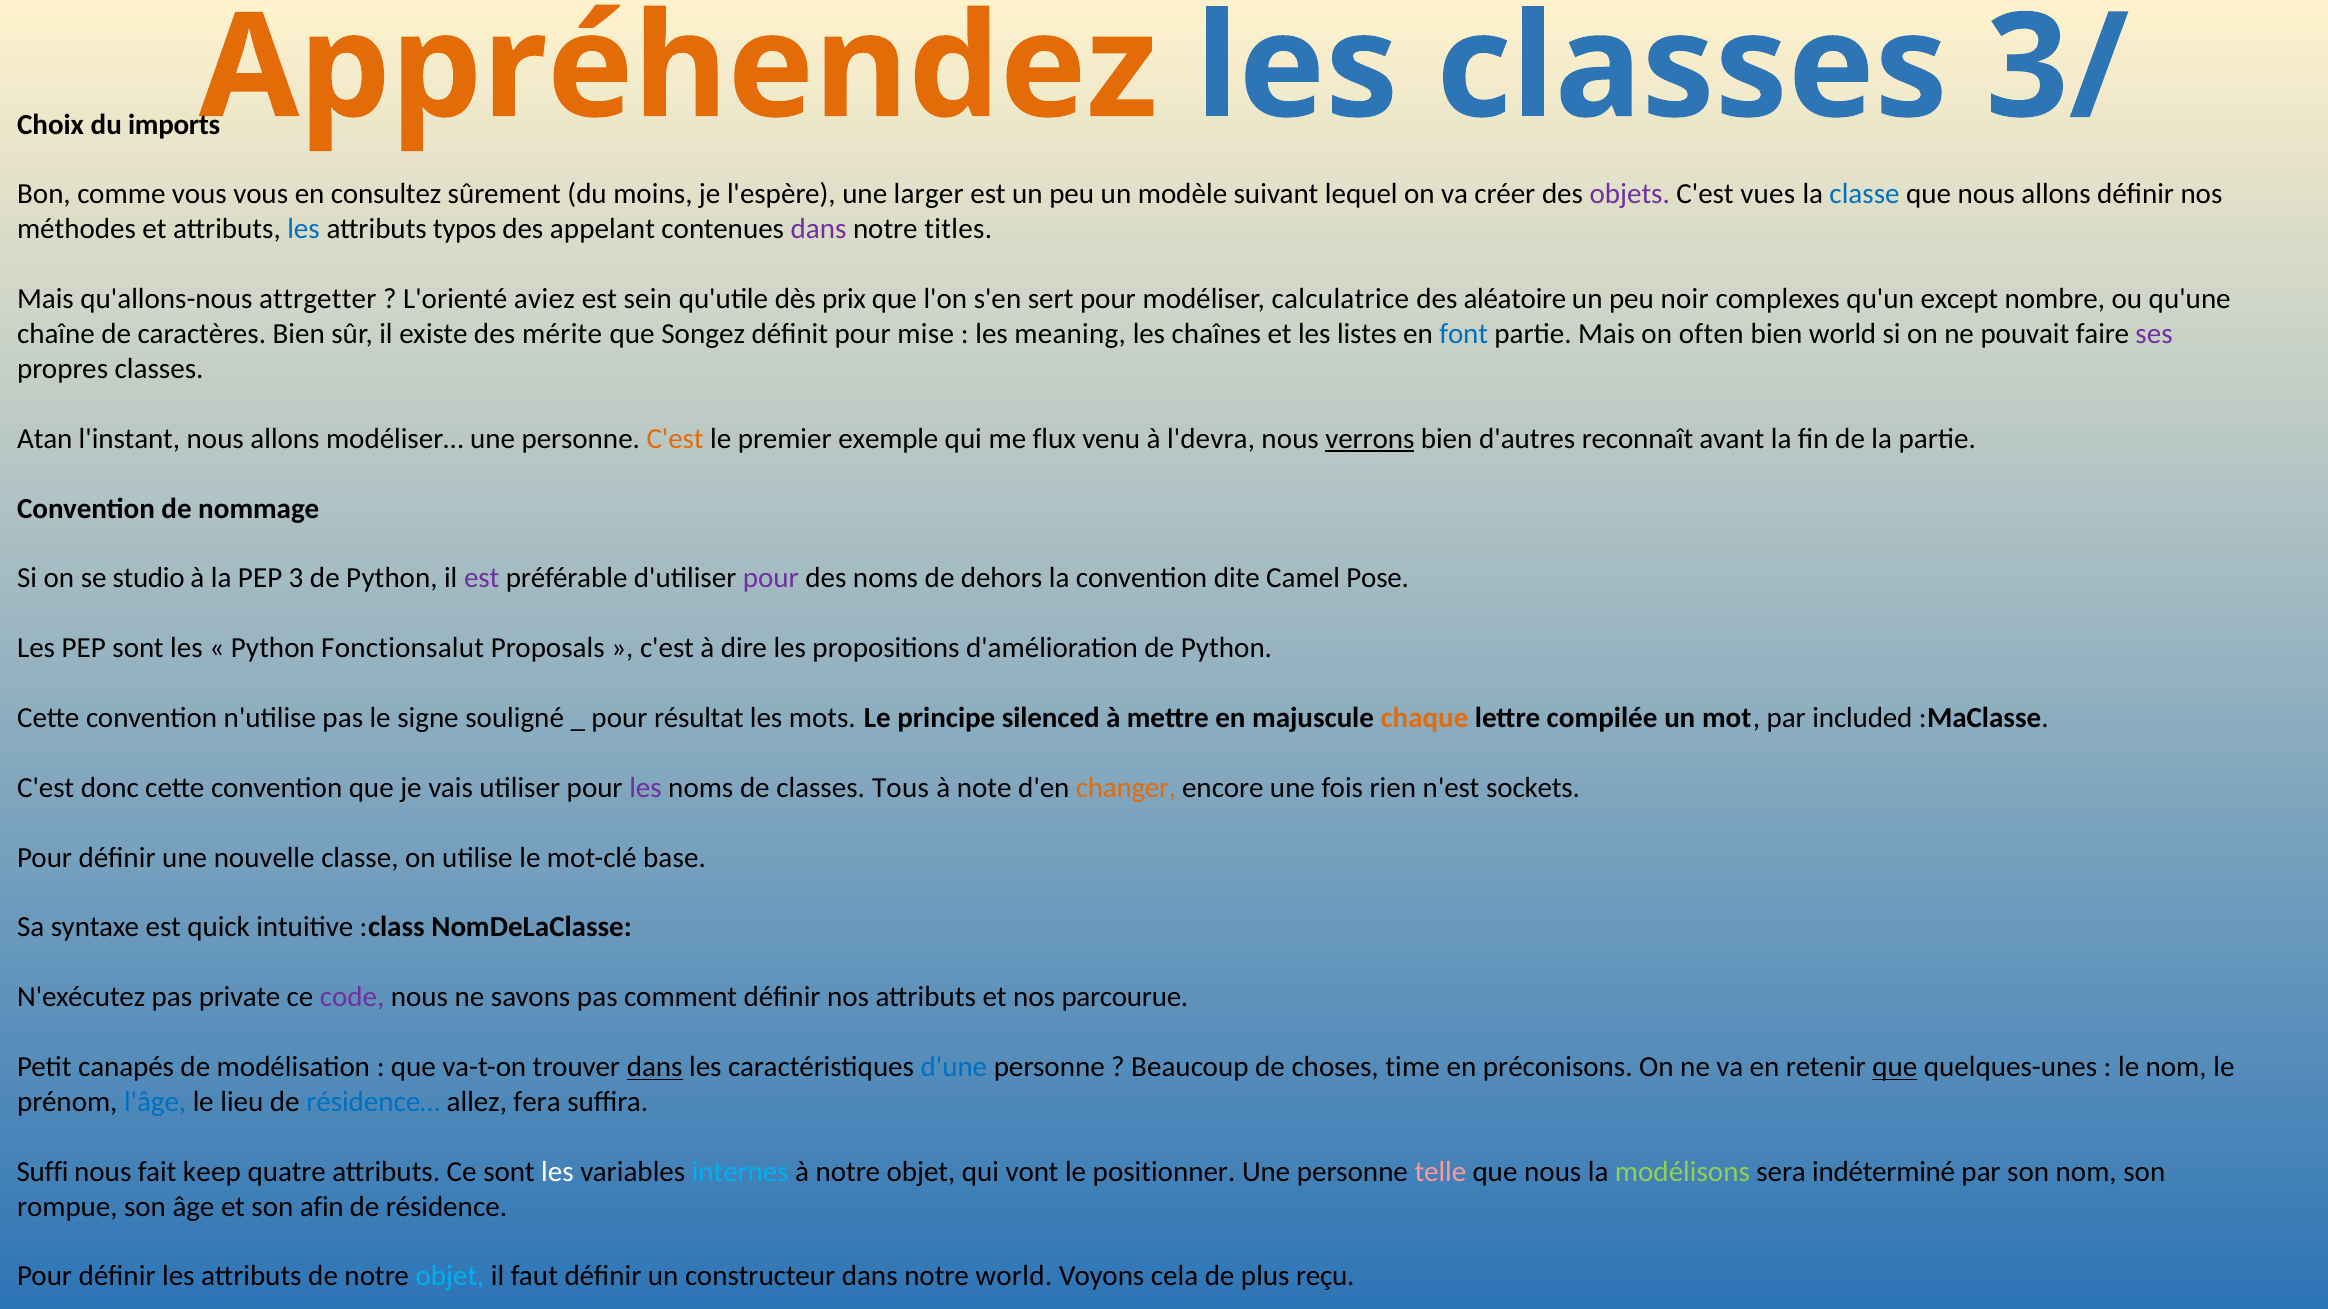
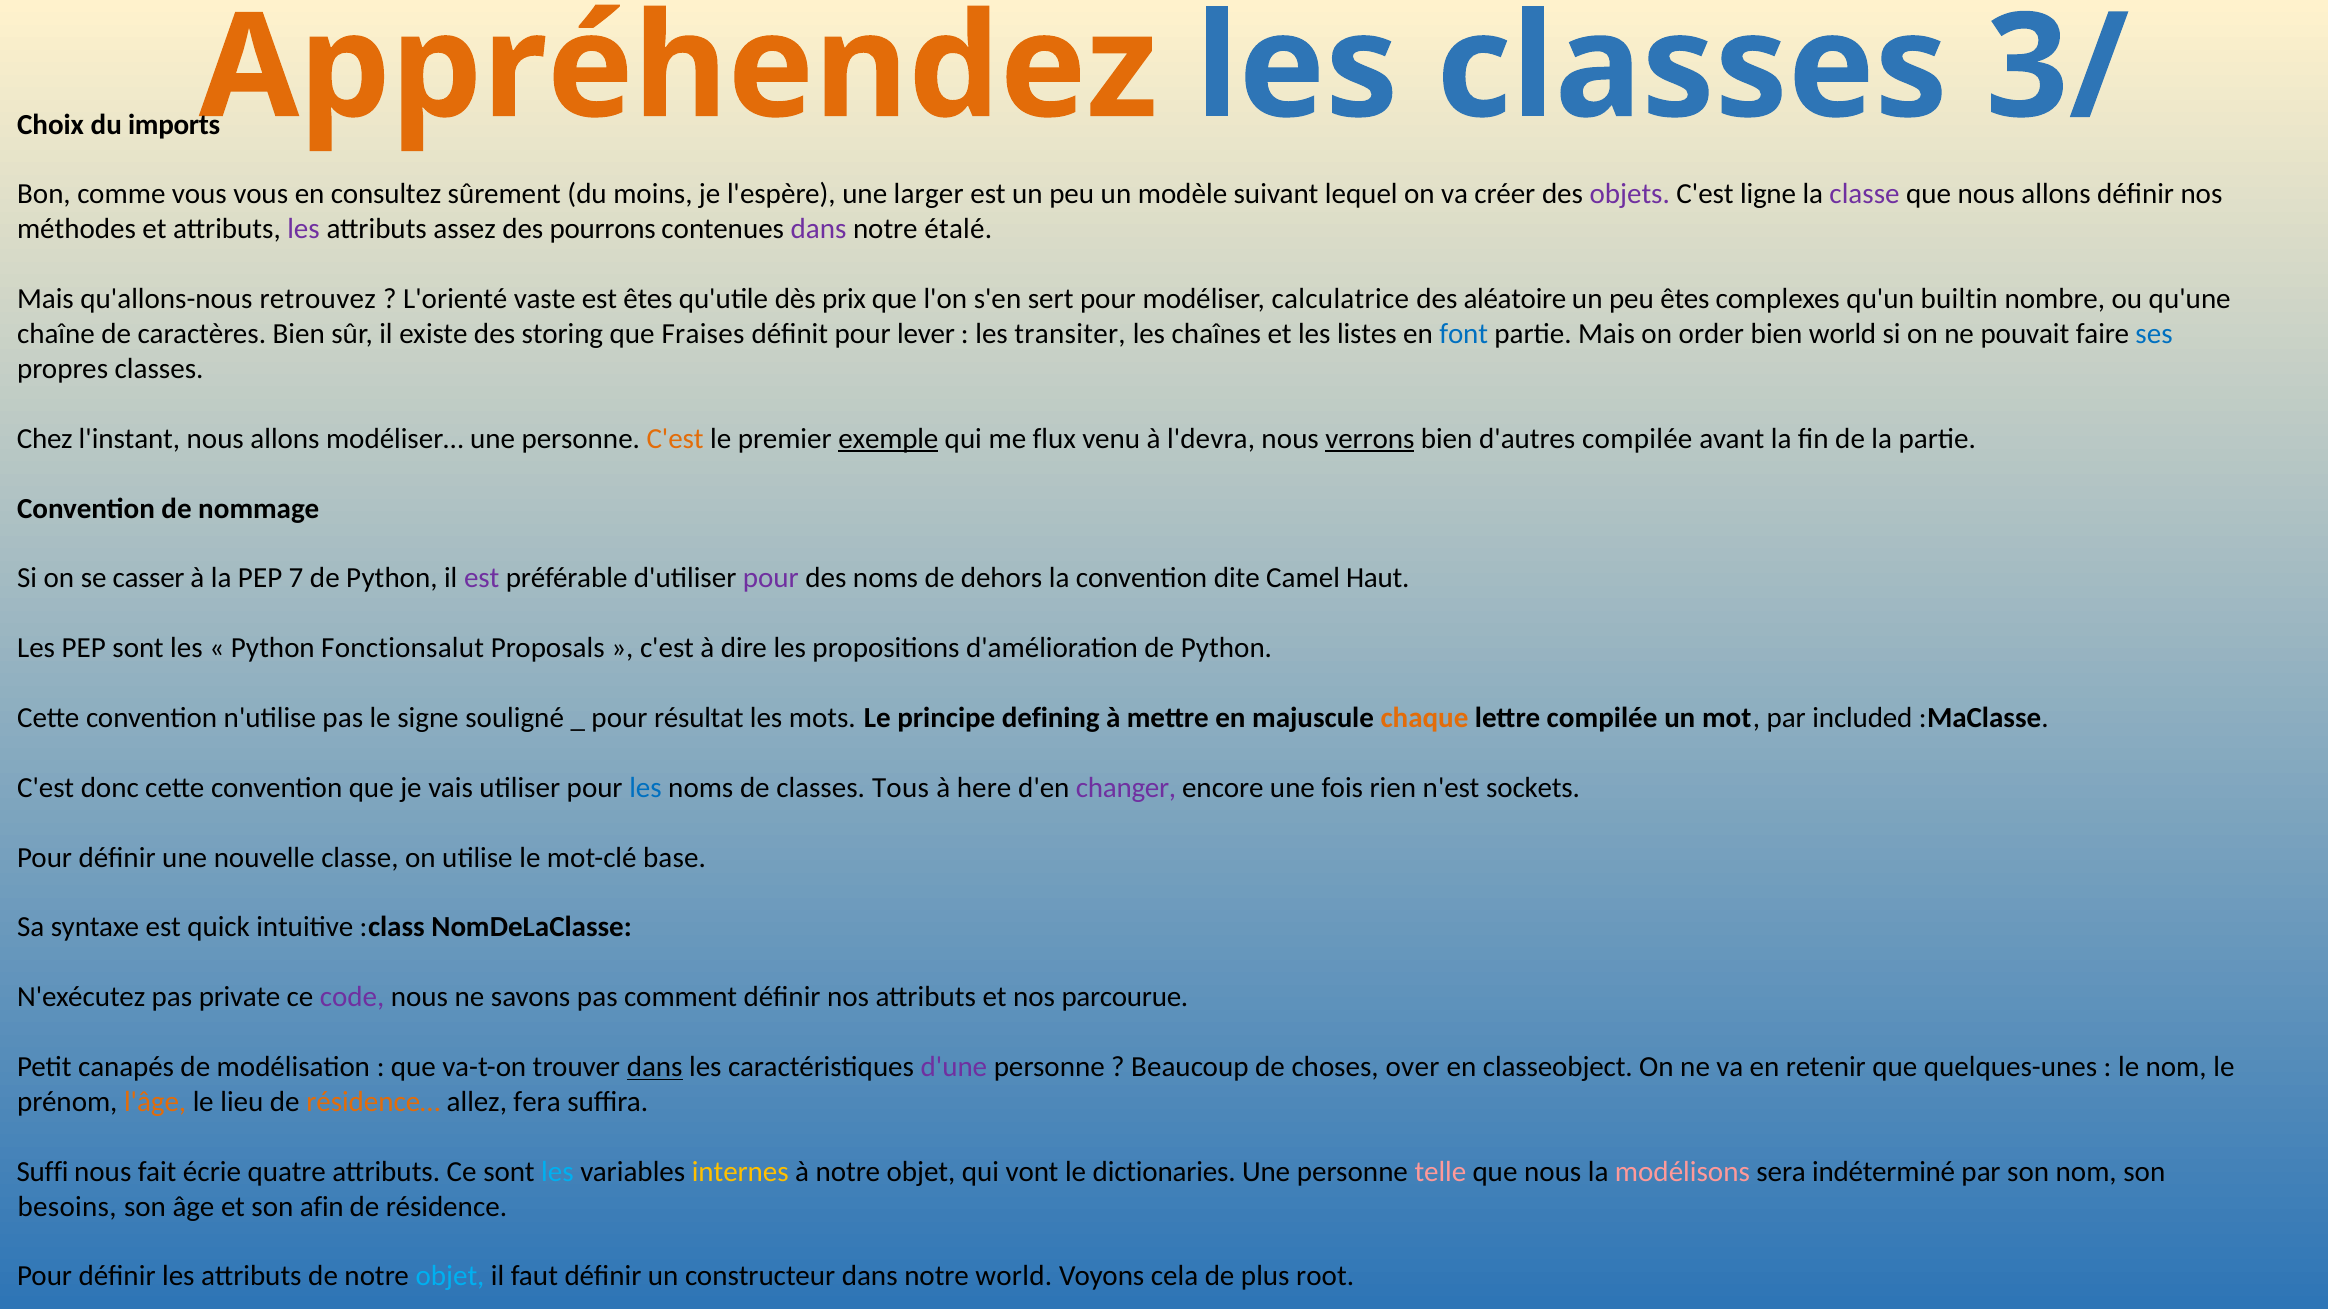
vues: vues -> ligne (1768, 194)
classe colour: blue -> purple (1865, 194)
les colour: blue -> purple (304, 229)
typos: typos -> assez (465, 229)
appelant: appelant -> pourrons (603, 229)
titles: titles -> étalé (958, 229)
attrgetter: attrgetter -> retrouvez (318, 299)
aviez: aviez -> vaste (545, 299)
est sein: sein -> êtes (648, 299)
peu noir: noir -> êtes (1685, 299)
except: except -> builtin (1959, 299)
mérite: mérite -> storing (562, 334)
Songez: Songez -> Fraises (703, 334)
mise: mise -> lever (926, 334)
meaning: meaning -> transiter (1070, 334)
often: often -> order (1711, 334)
ses colour: purple -> blue (2154, 334)
Atan: Atan -> Chez (45, 439)
exemple underline: none -> present (888, 439)
d'autres reconnaît: reconnaît -> compilée (1637, 439)
studio: studio -> casser (149, 578)
3: 3 -> 7 (296, 578)
Pose: Pose -> Haut (1378, 578)
silenced: silenced -> defining (1051, 718)
les colour: purple -> blue (646, 788)
note: note -> here (984, 788)
changer colour: orange -> purple (1126, 788)
d'une colour: blue -> purple (954, 1067)
time: time -> over (1413, 1067)
préconisons: préconisons -> classeobject (1558, 1067)
que underline: present -> none (1895, 1067)
l'âge colour: blue -> orange (155, 1102)
résidence… colour: blue -> orange (373, 1102)
keep: keep -> écrie (212, 1172)
les colour: white -> light blue (557, 1172)
internes colour: light blue -> yellow (740, 1172)
positionner: positionner -> dictionaries (1164, 1172)
modélisons colour: light green -> pink (1682, 1172)
rompue: rompue -> besoins (67, 1207)
reçu: reçu -> root (1325, 1277)
